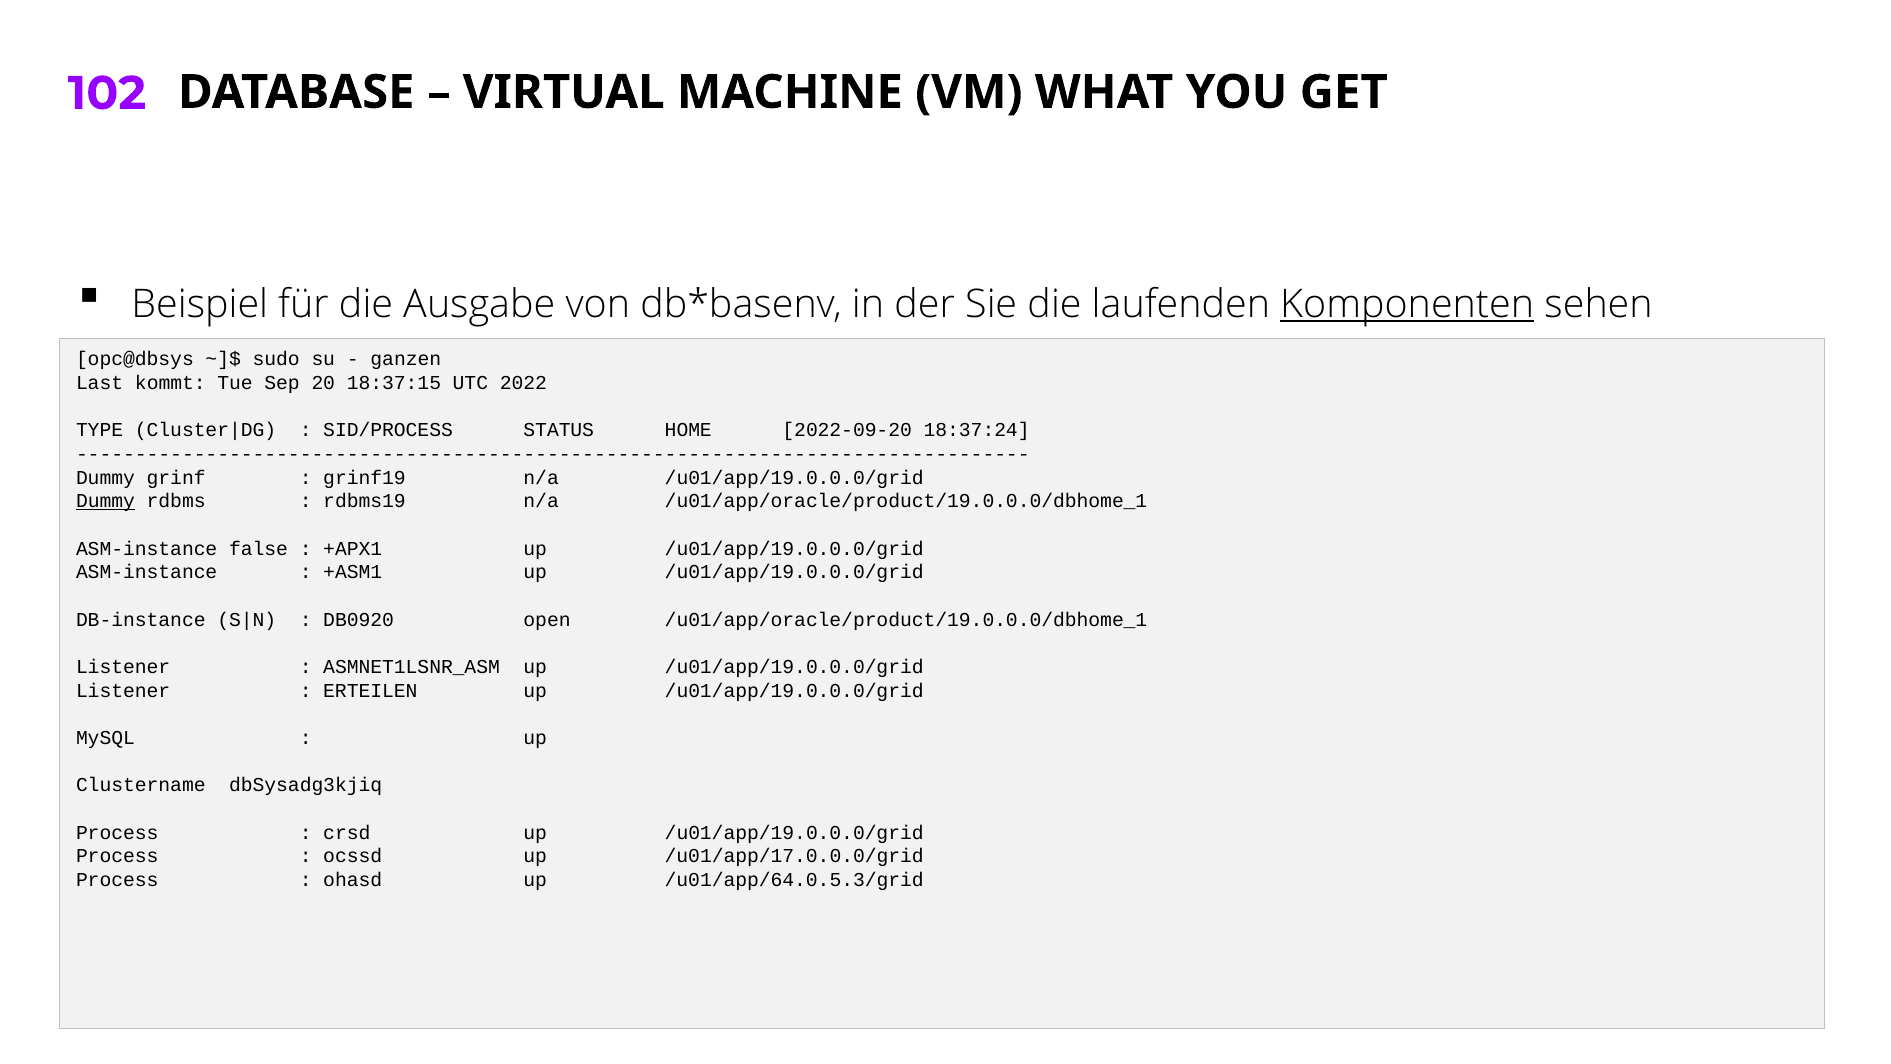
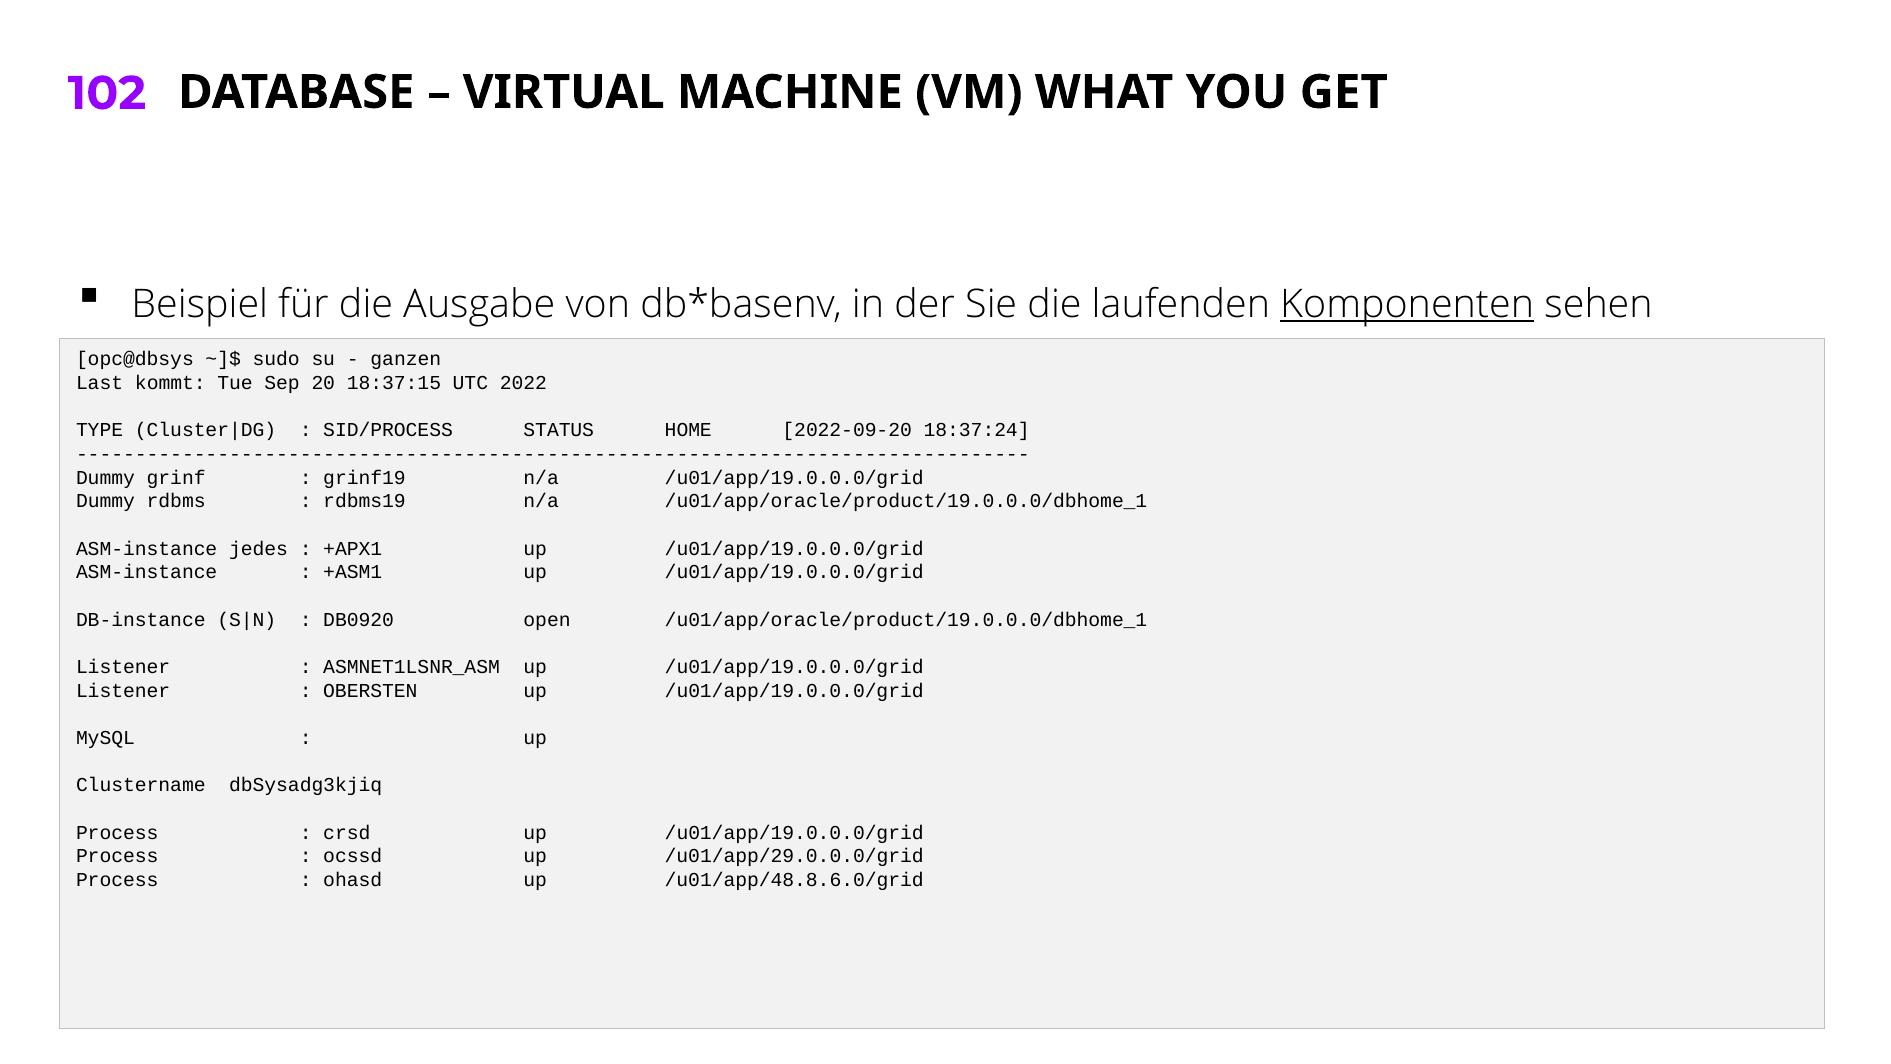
Dummy underline: present -> none (106, 501)
false: false -> jedes (259, 548)
ERTEILEN: ERTEILEN -> OBERSTEN (370, 690)
/u01/app/17.0.0.0/grid: /u01/app/17.0.0.0/grid -> /u01/app/29.0.0.0/grid (794, 856)
/u01/app/64.0.5.3/grid: /u01/app/64.0.5.3/grid -> /u01/app/48.8.6.0/grid (794, 880)
